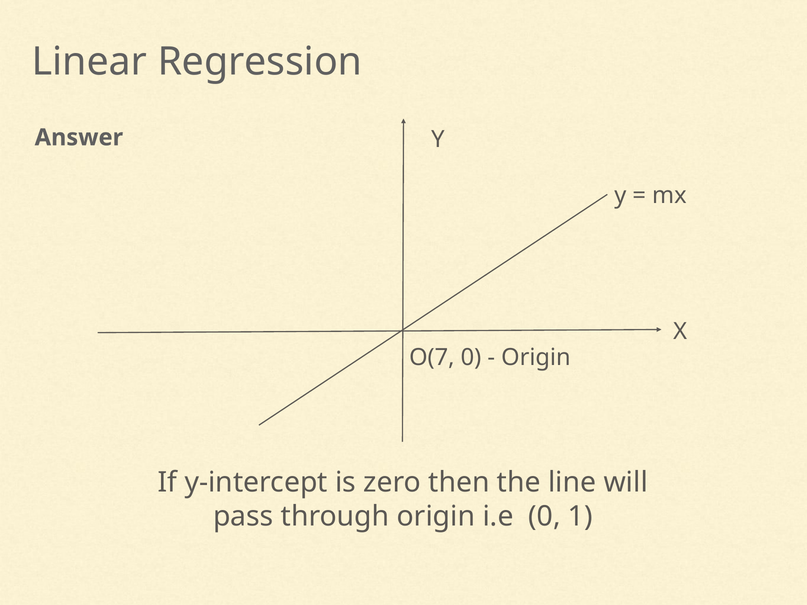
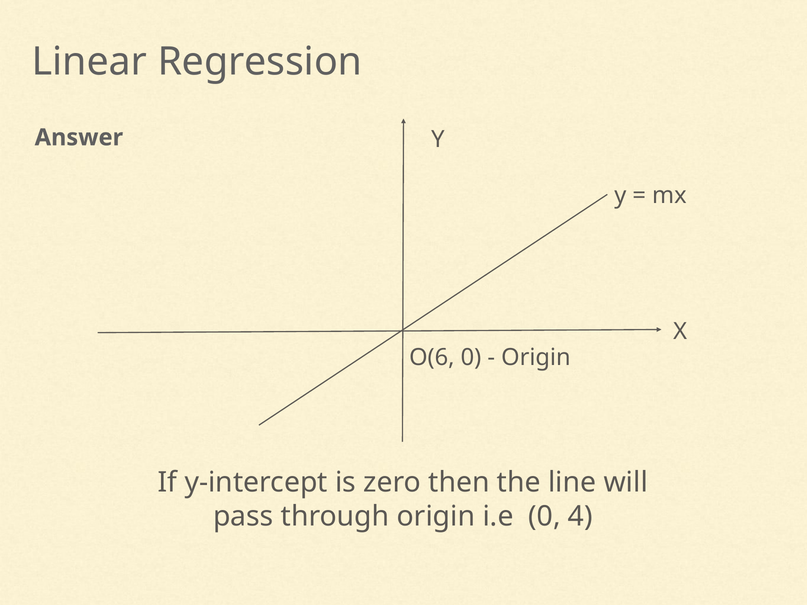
O(7: O(7 -> O(6 (432, 357)
1: 1 -> 4 (580, 517)
